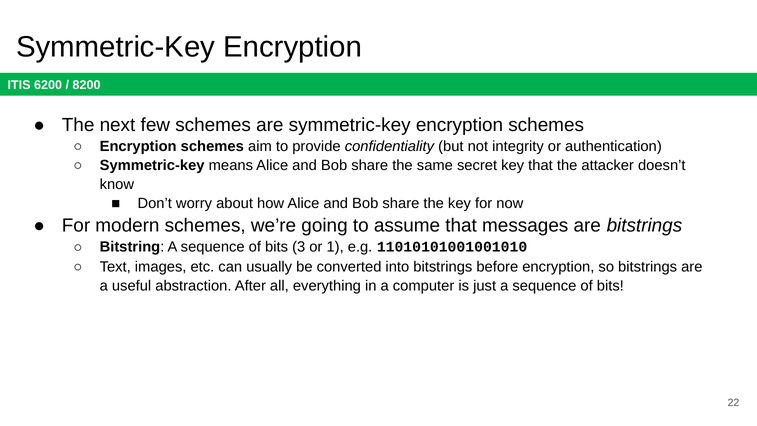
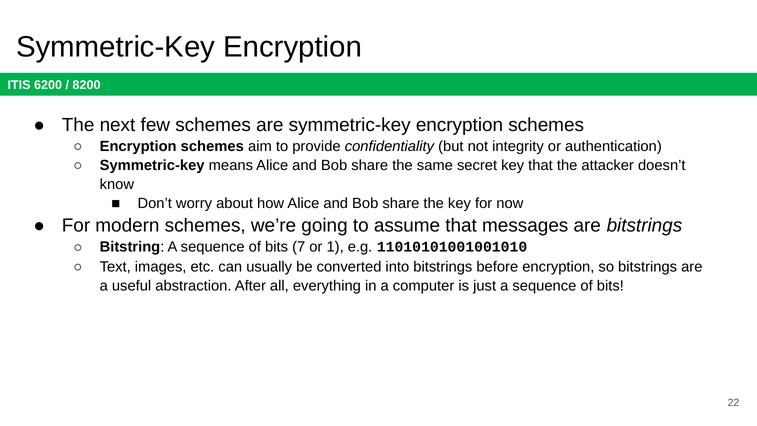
3: 3 -> 7 (299, 247)
